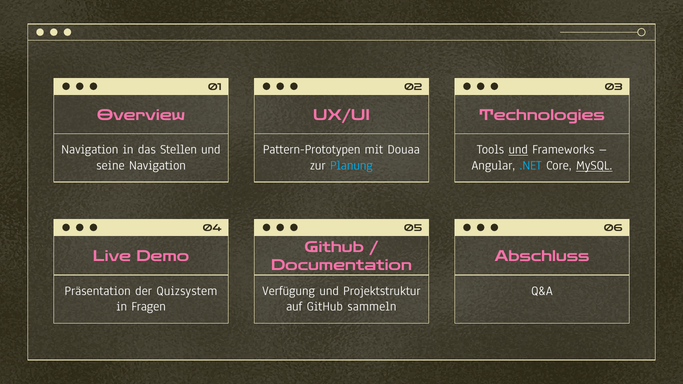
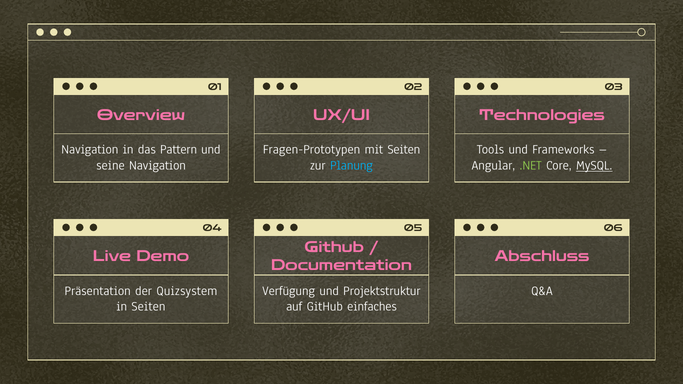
Stellen: Stellen -> Pattern (179, 150)
Pattern-Prototypen: Pattern-Prototypen -> Fragen-Prototypen (312, 150)
mit Douaa: Douaa -> Seiten (404, 150)
und underline: present -> none (518, 150)
.NET colour: light blue -> light green (531, 166)
in Fragen: Fragen -> Seiten (148, 307)
sammeln: sammeln -> einfaches (372, 307)
